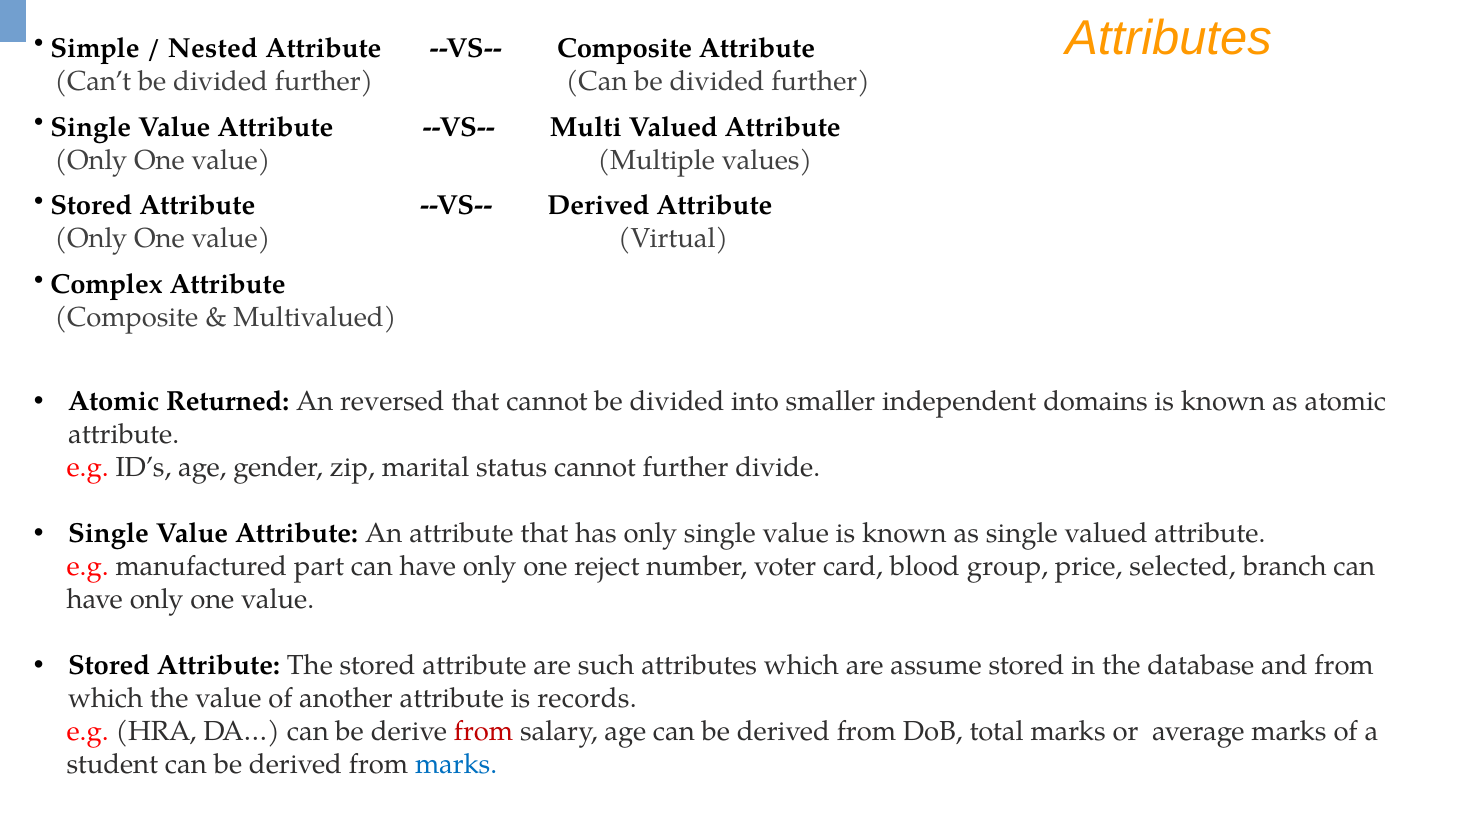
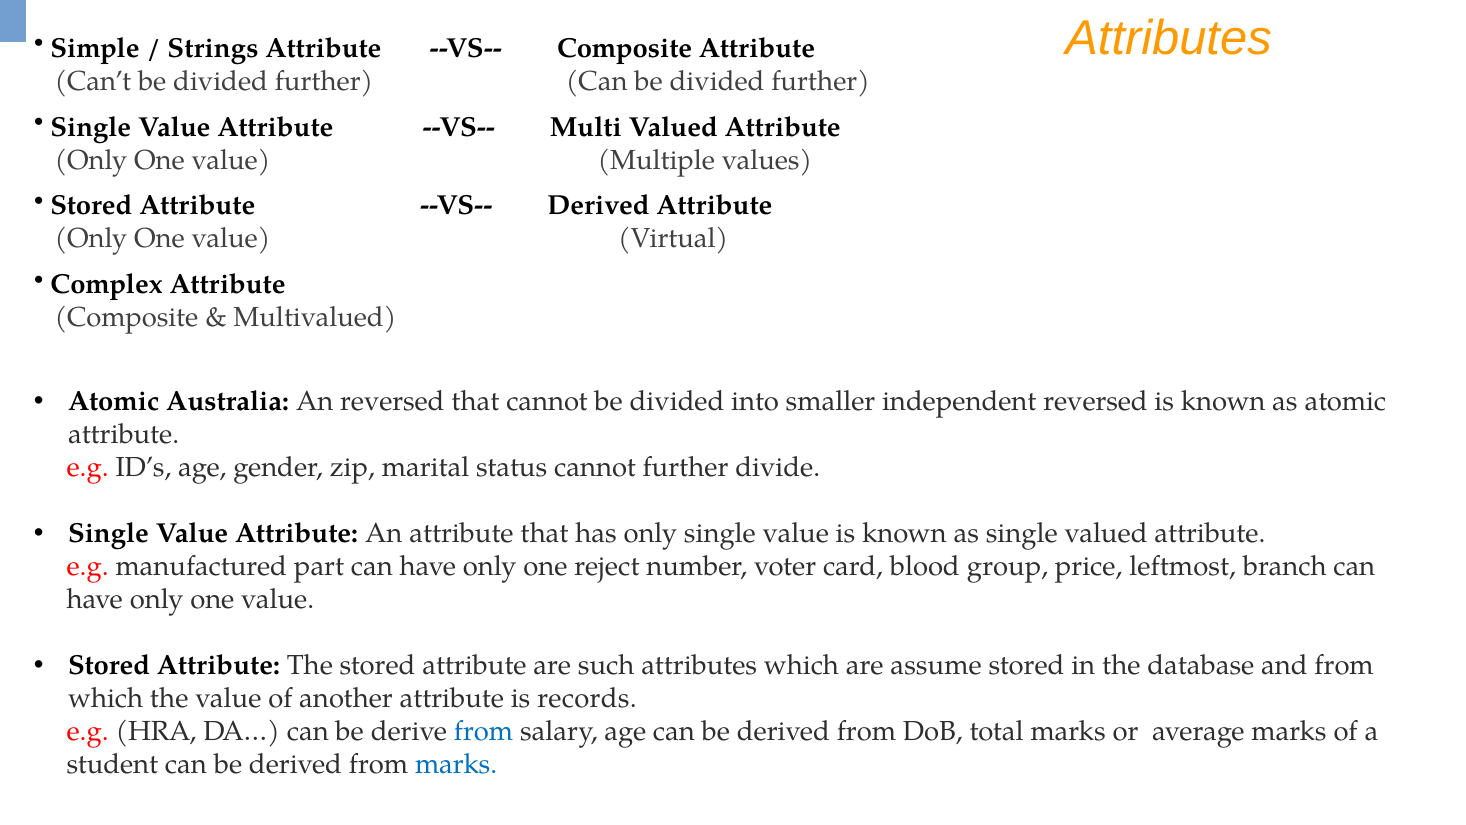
Nested: Nested -> Strings (213, 48)
Returned: Returned -> Australia (228, 401)
independent domains: domains -> reversed (1095, 401)
selected: selected -> leftmost (1183, 566)
from colour: red -> blue (484, 731)
